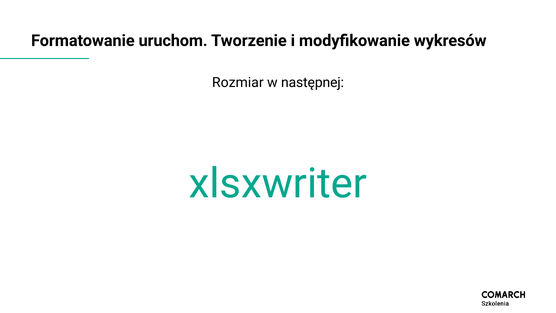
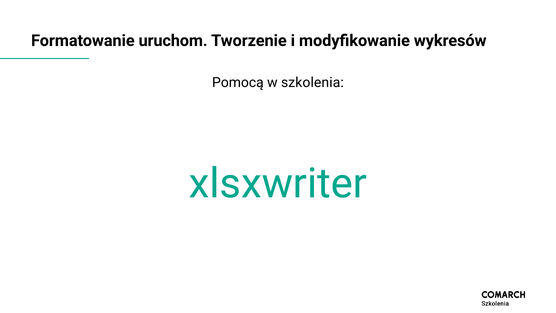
Rozmiar: Rozmiar -> Pomocą (238, 82)
następnej: następnej -> szkolenia (312, 82)
